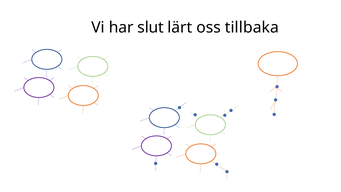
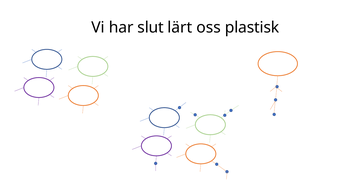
tillbaka: tillbaka -> plastisk (252, 27)
